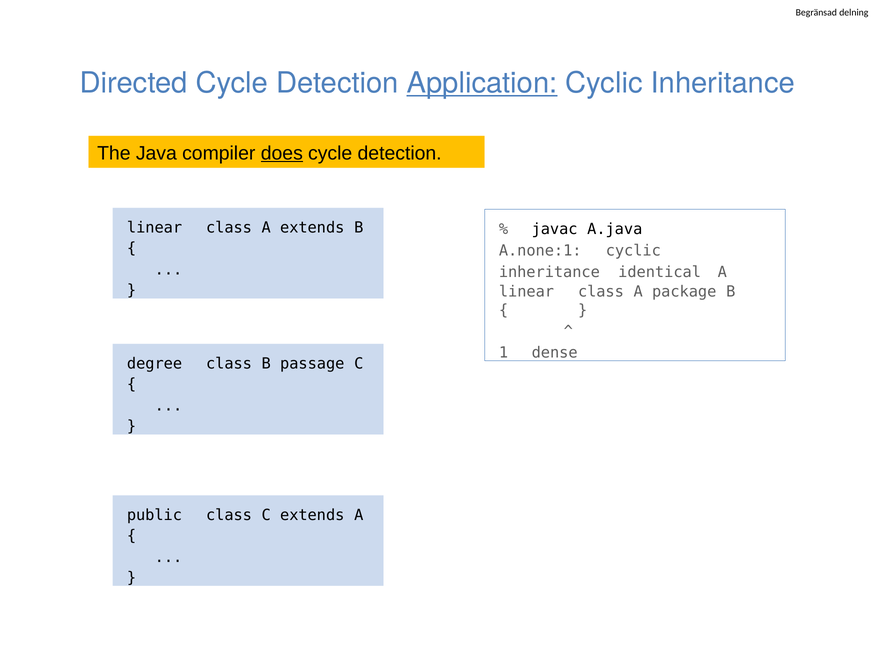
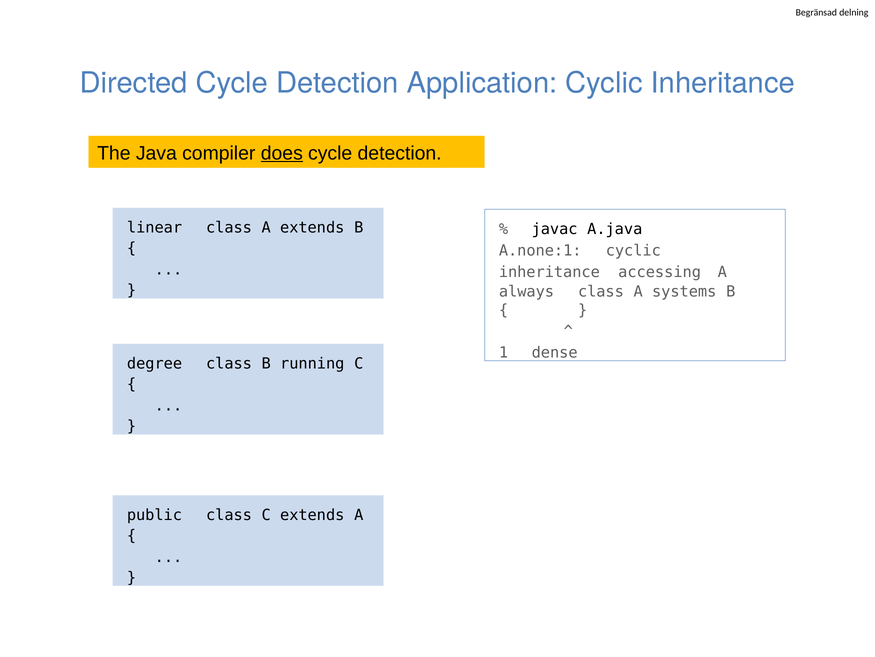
Application underline: present -> none (482, 83)
identical: identical -> accessing (660, 272)
linear: linear -> always (526, 291)
package: package -> systems (684, 291)
passage: passage -> running (312, 363)
